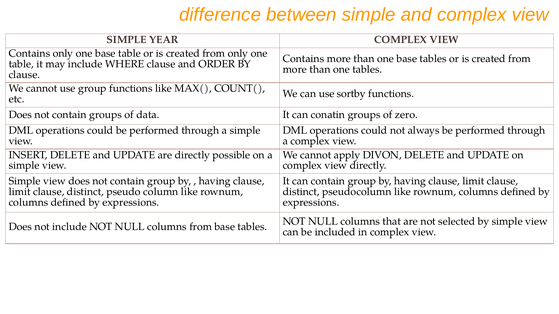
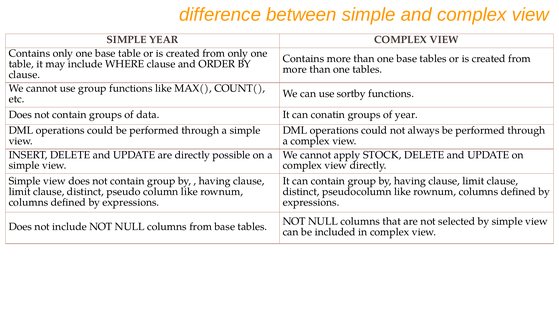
of zero: zero -> year (406, 115)
DIVON: DIVON -> STOCK (382, 155)
